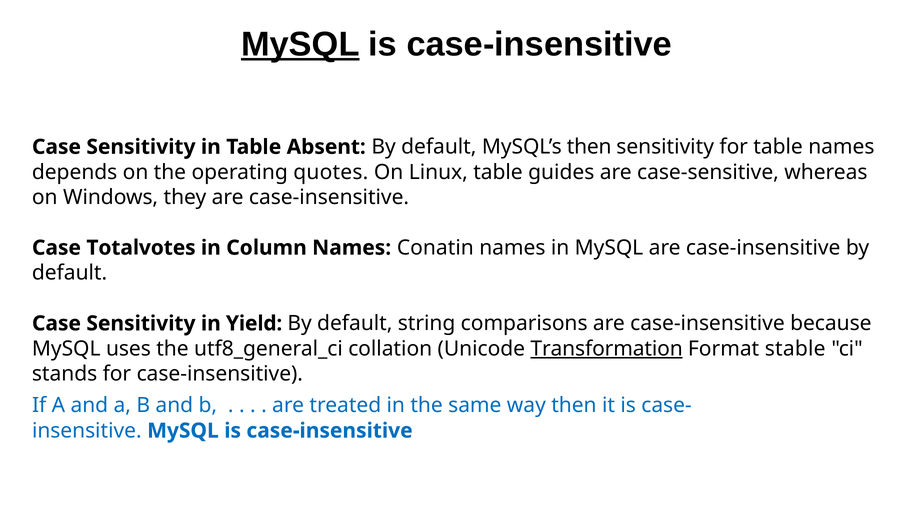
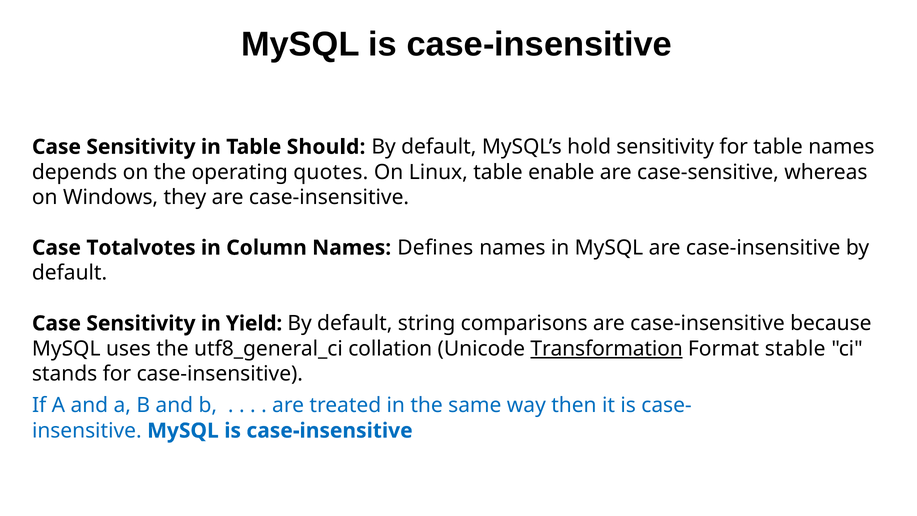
MySQL underline: present -> none (300, 44)
Absent: Absent -> Should (326, 147)
MySQL’s then: then -> hold (589, 147)
guides: guides -> enable (561, 172)
Conatin: Conatin -> Defines (435, 248)
